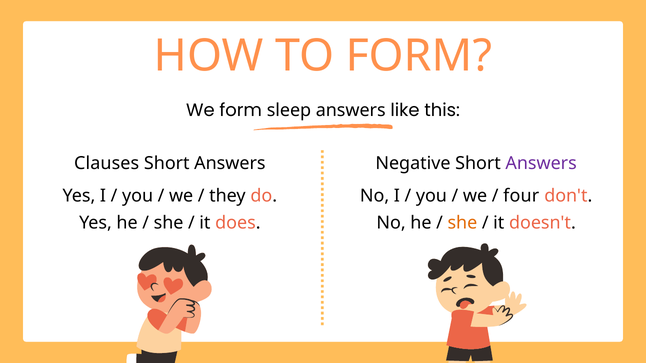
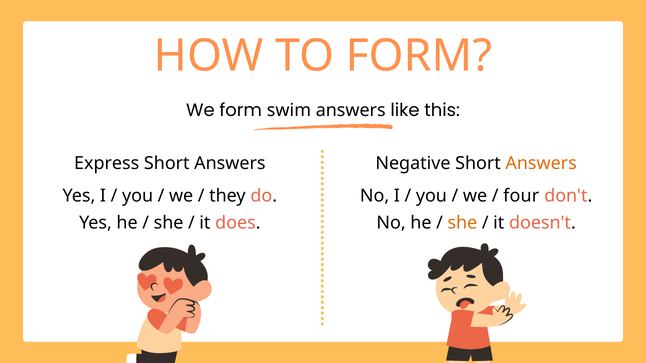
sleep: sleep -> swim (289, 110)
Clauses: Clauses -> Express (107, 164)
Answers colour: purple -> orange (541, 164)
